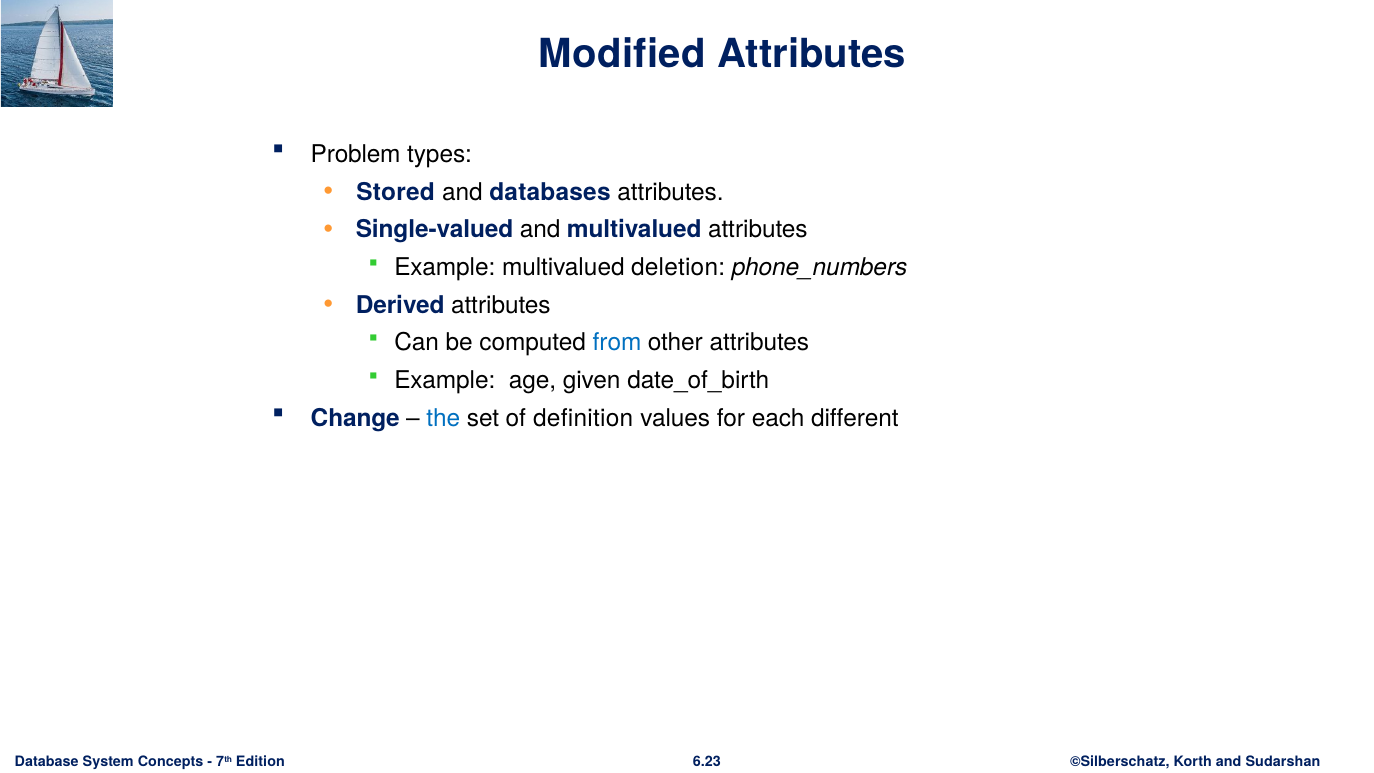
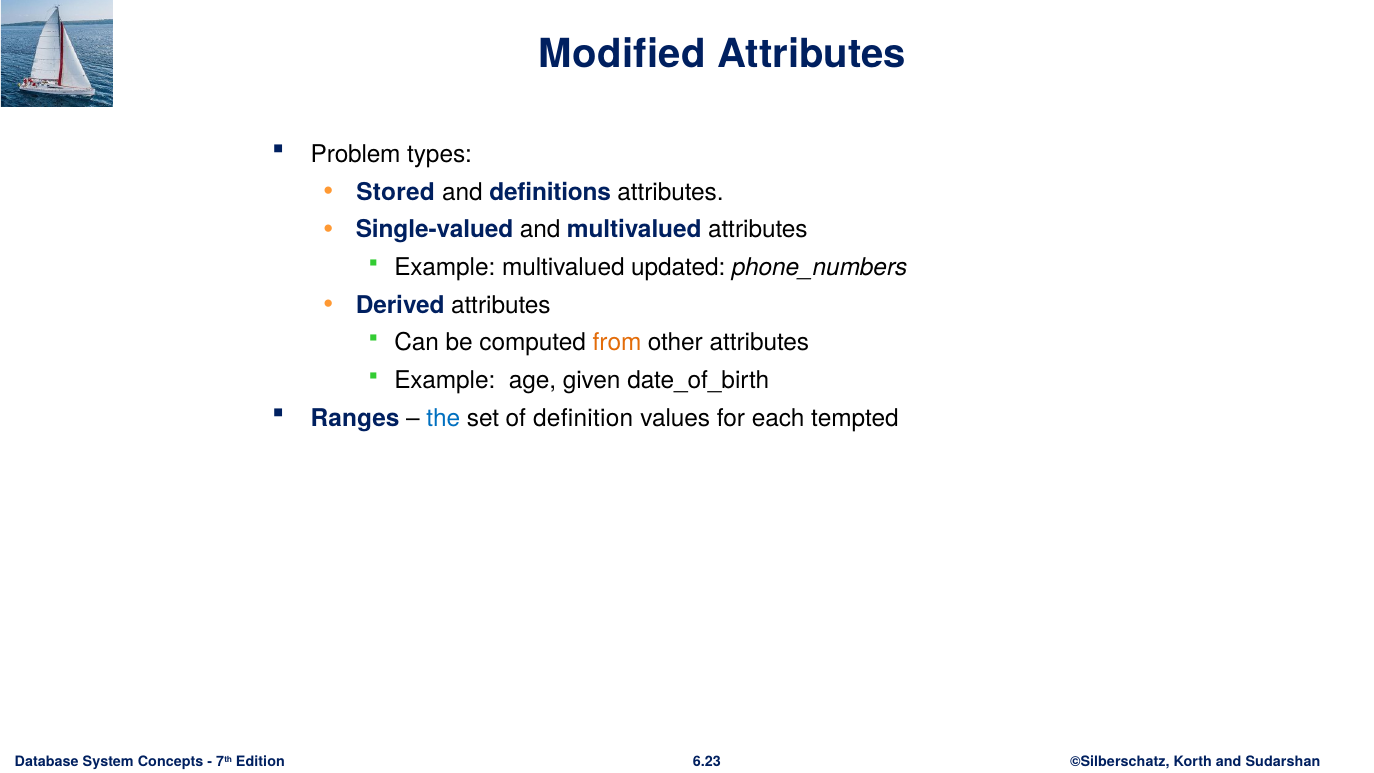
databases: databases -> definitions (550, 192)
deletion: deletion -> updated (678, 267)
from colour: blue -> orange (617, 343)
Change: Change -> Ranges (355, 418)
different: different -> tempted (855, 418)
